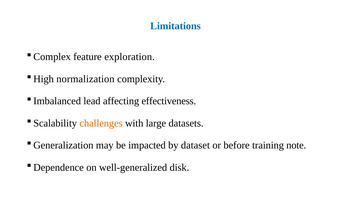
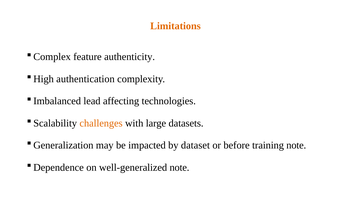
Limitations colour: blue -> orange (175, 26)
exploration: exploration -> authenticity (130, 57)
normalization: normalization -> authentication (85, 79)
effectiveness: effectiveness -> technologies (169, 101)
well-generalized disk: disk -> note (179, 167)
